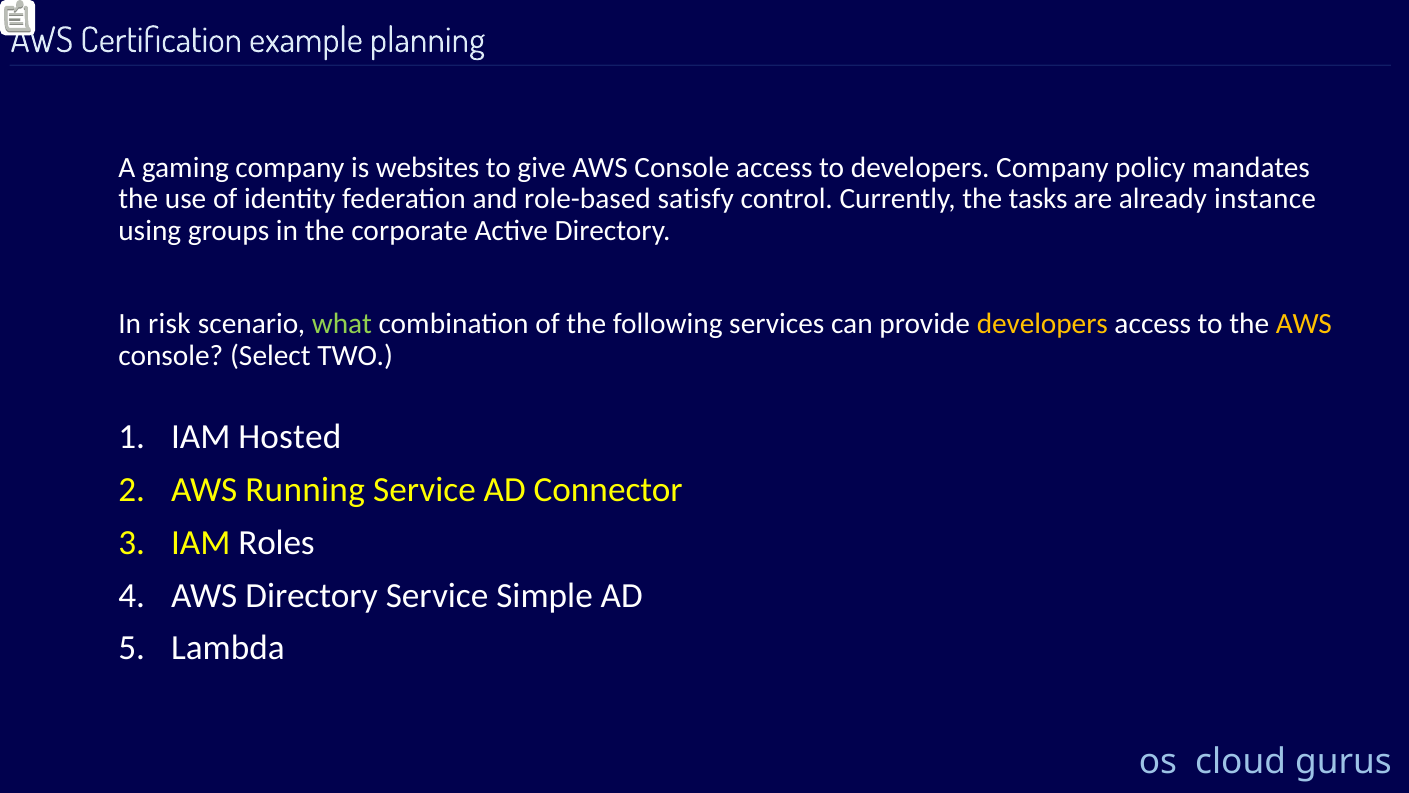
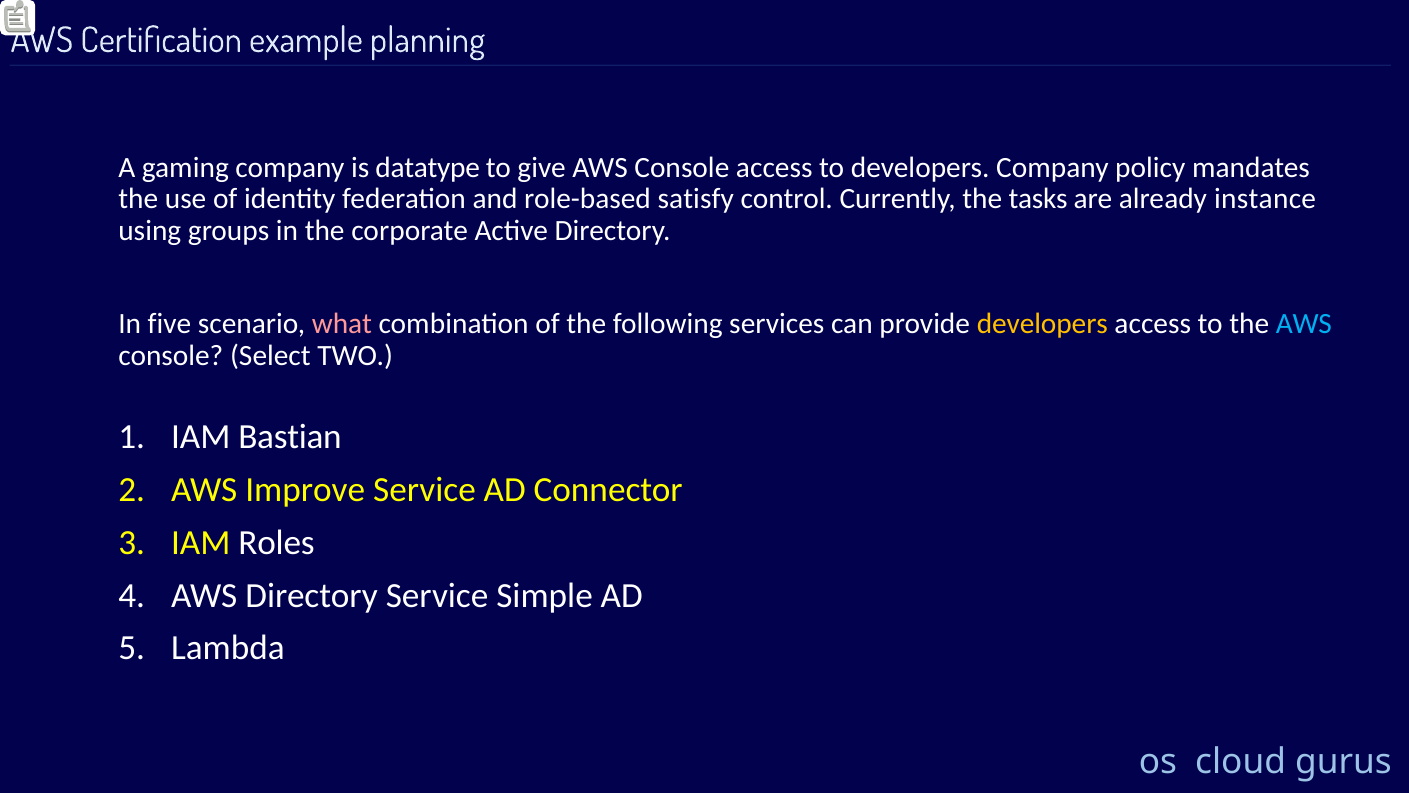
websites: websites -> datatype (428, 167)
risk: risk -> five (169, 324)
what colour: light green -> pink (342, 324)
AWS colour: yellow -> light blue (1304, 324)
Hosted: Hosted -> Bastian (290, 437)
Running: Running -> Improve (305, 490)
